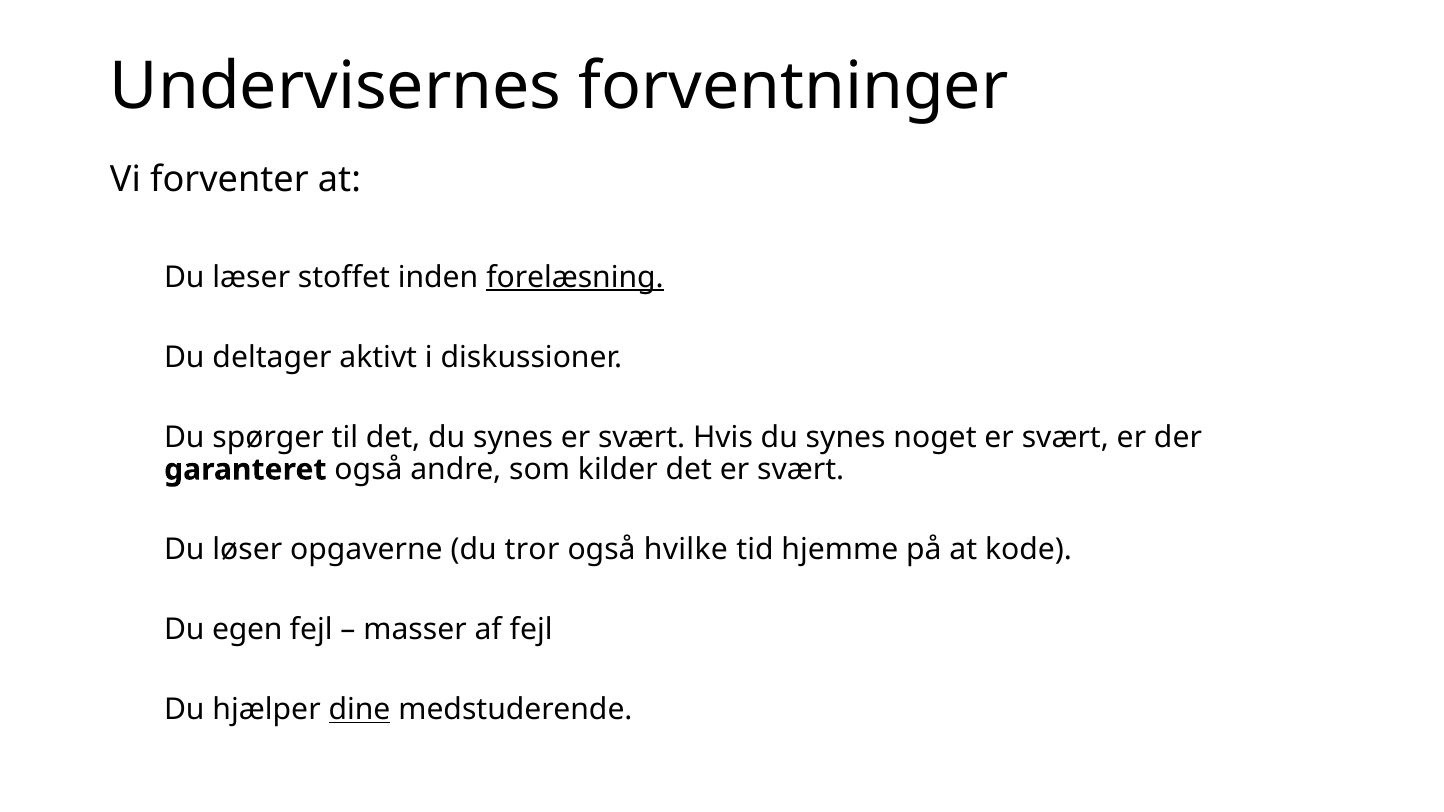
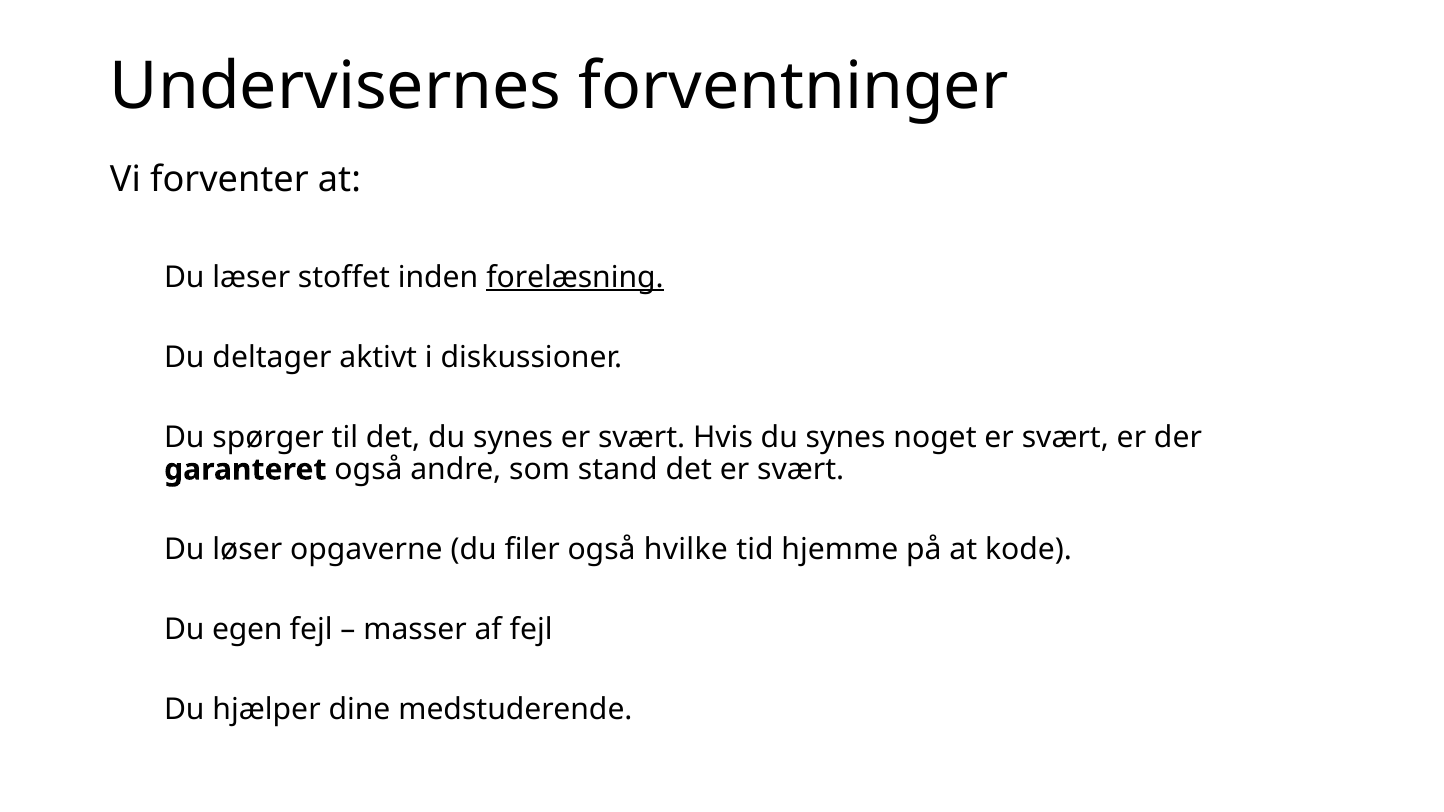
kilder: kilder -> stand (618, 470)
tror: tror -> filer (532, 550)
dine underline: present -> none (359, 710)
